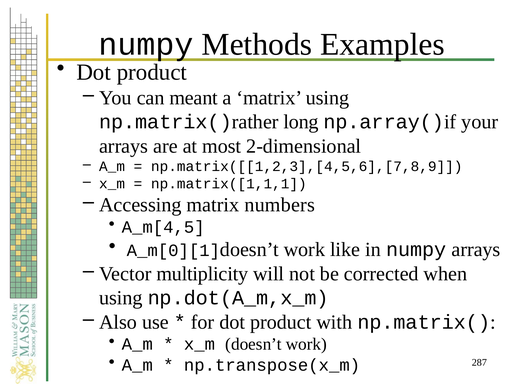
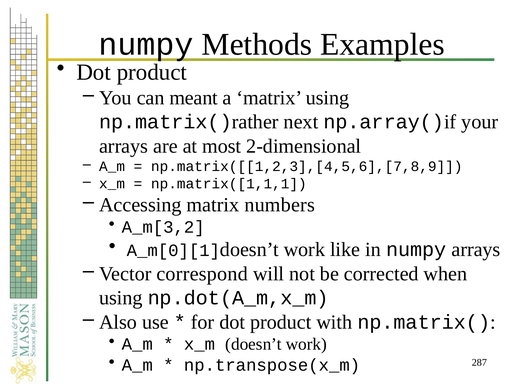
long: long -> next (301, 122)
A_m[4,5: A_m[4,5 -> A_m[3,2 (163, 227)
multiplicity: multiplicity -> correspond (202, 274)
